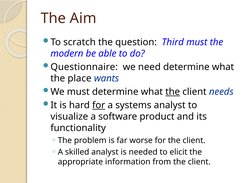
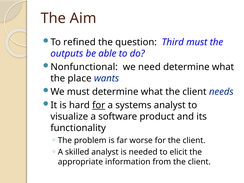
scratch: scratch -> refined (79, 42)
modern: modern -> outputs (67, 54)
Questionnaire: Questionnaire -> Nonfunctional (84, 67)
the underline: present -> none (173, 92)
